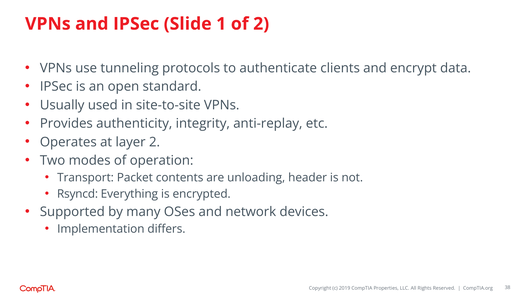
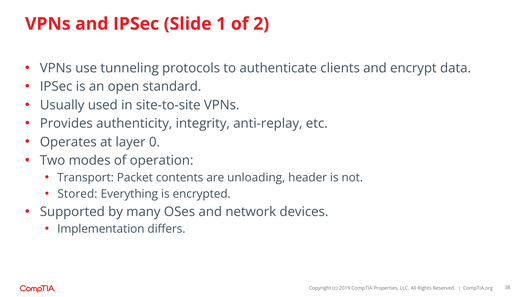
layer 2: 2 -> 0 (155, 142)
Rsyncd: Rsyncd -> Stored (77, 194)
